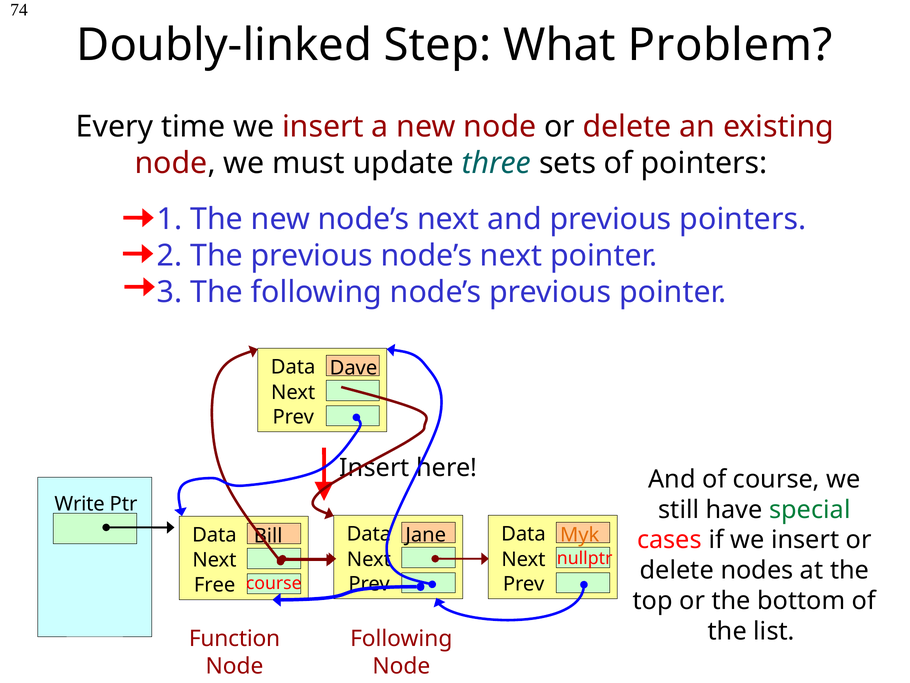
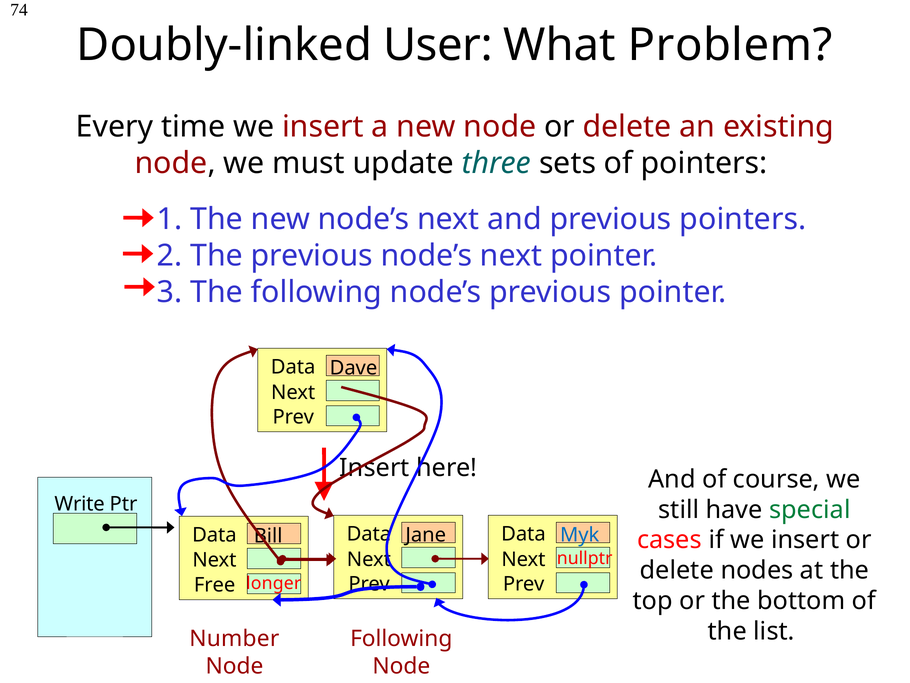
Step: Step -> User (438, 45)
Myk colour: orange -> blue (580, 535)
course: course -> longer (274, 583)
Function: Function -> Number (234, 638)
